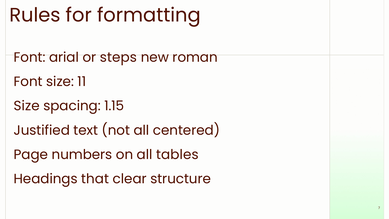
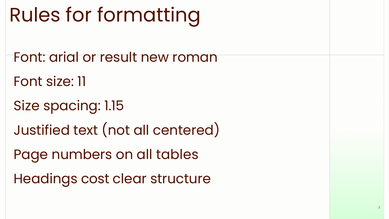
steps: steps -> result (119, 57)
that: that -> cost (95, 179)
